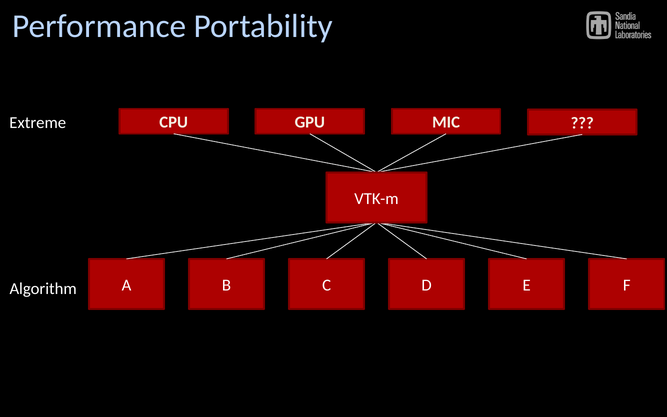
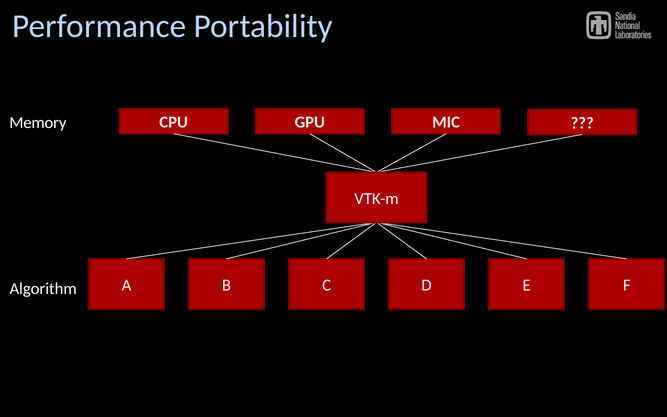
Extreme: Extreme -> Memory (38, 122)
